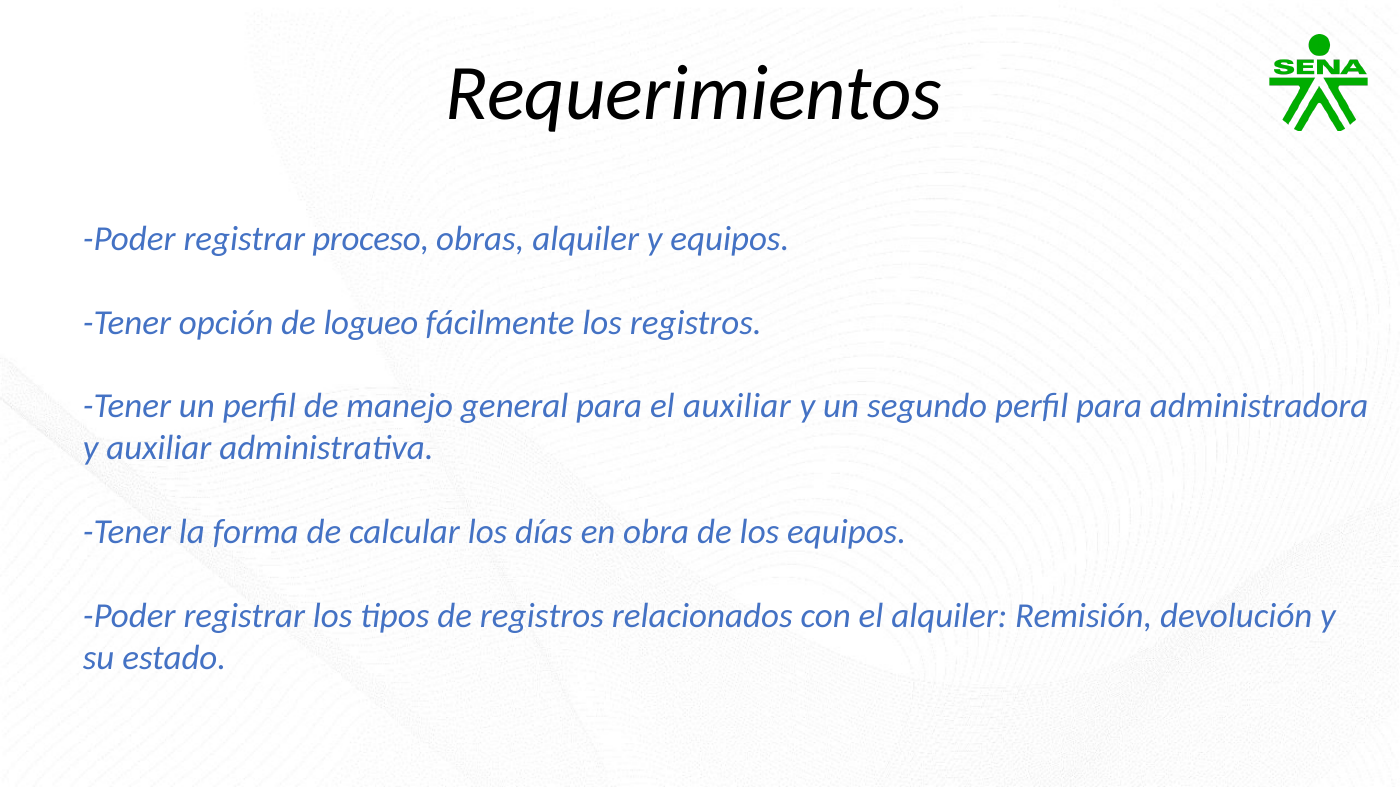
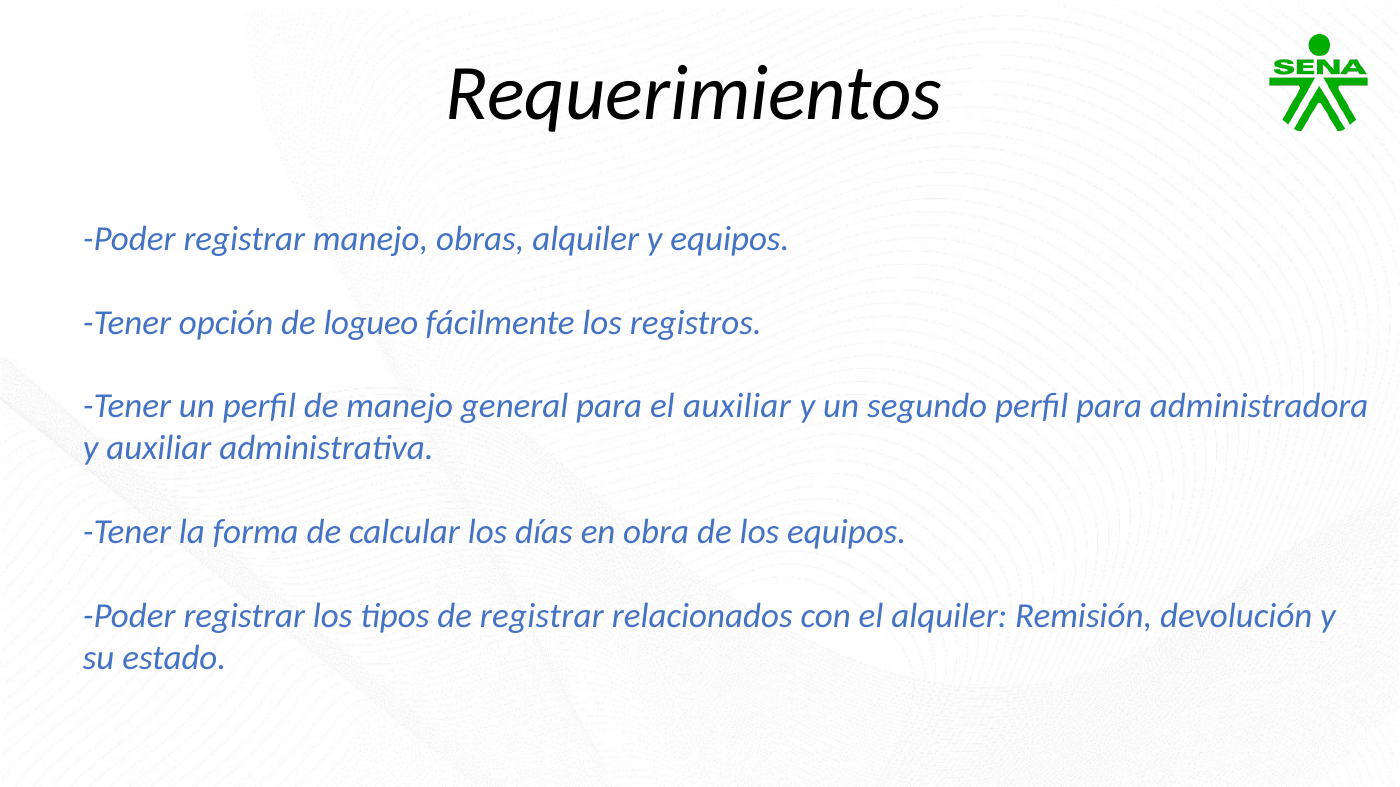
registrar proceso: proceso -> manejo (371, 239)
de registros: registros -> registrar (542, 617)
